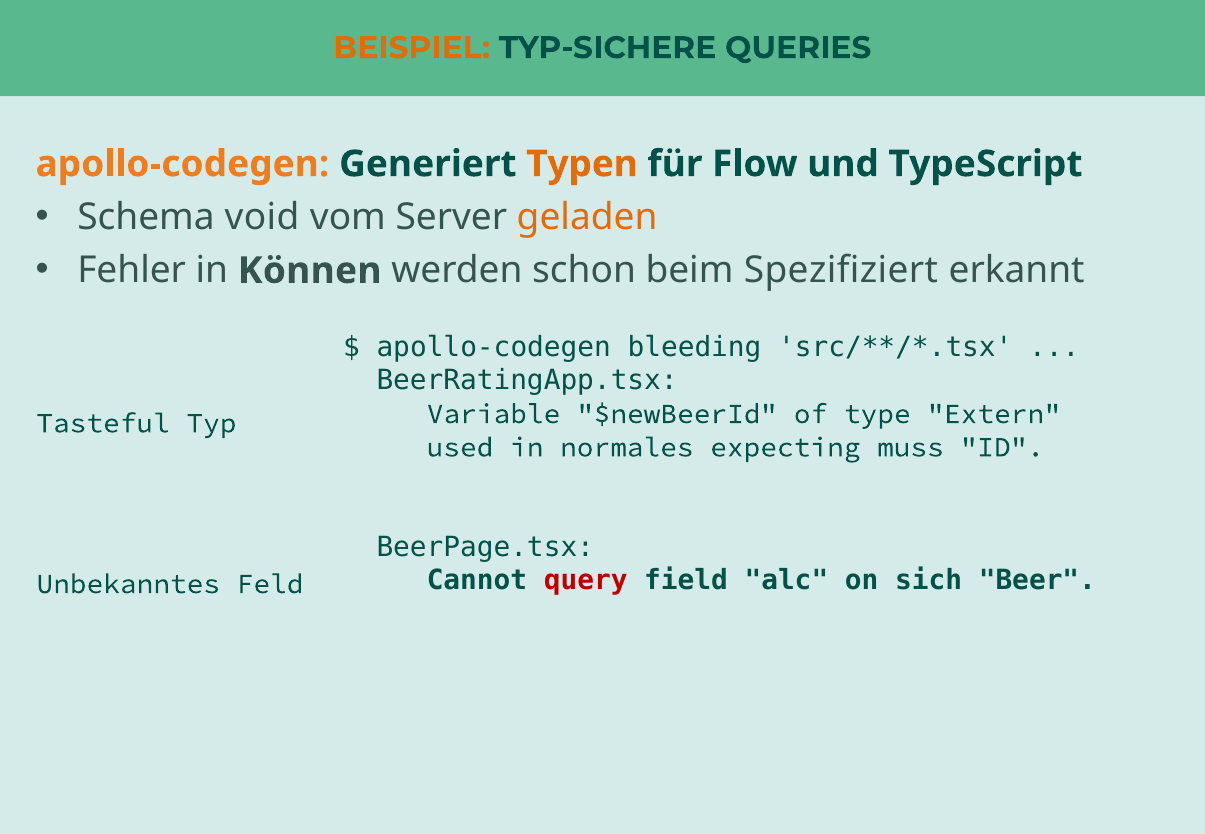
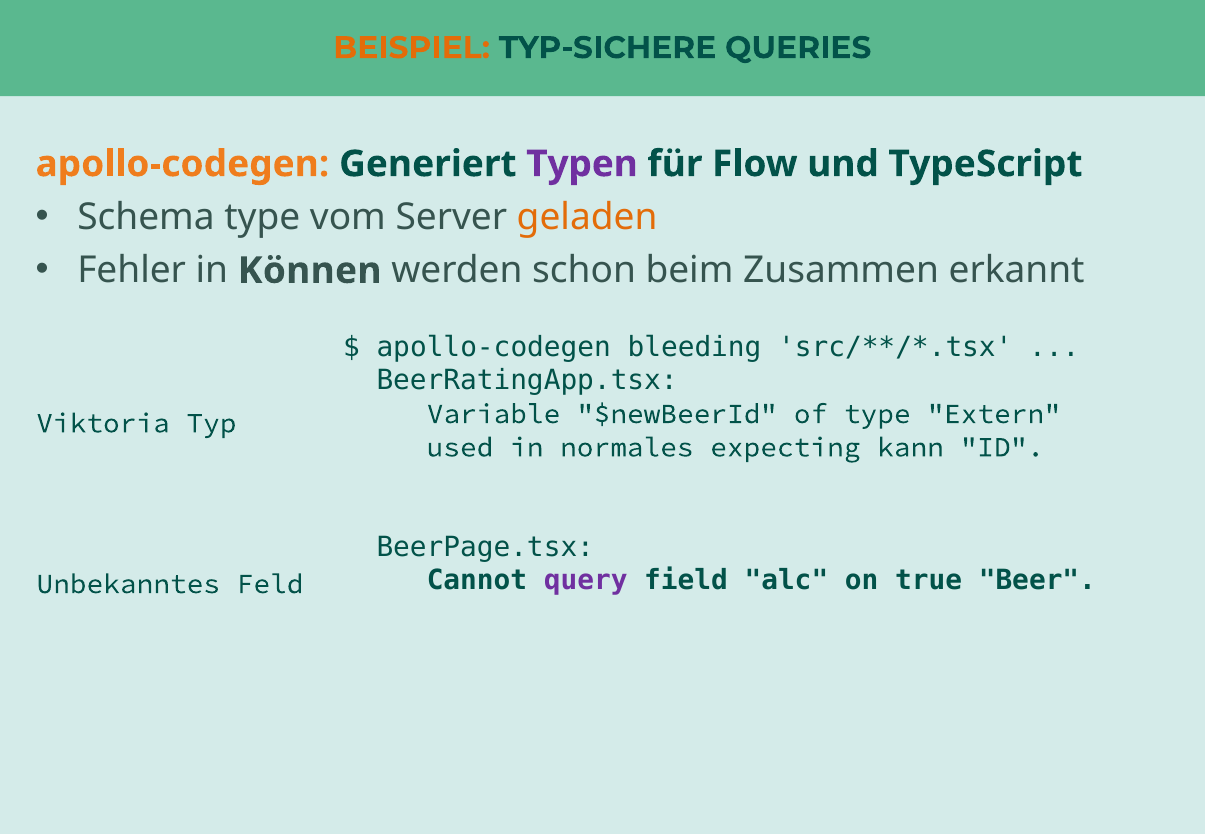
Typen colour: orange -> purple (582, 164)
Schema void: void -> type (262, 217)
Spezifiziert: Spezifiziert -> Zusammen (841, 271)
Tasteful: Tasteful -> Viktoria (103, 423)
muss: muss -> kann (910, 447)
query colour: red -> purple (586, 581)
sich: sich -> true (929, 581)
